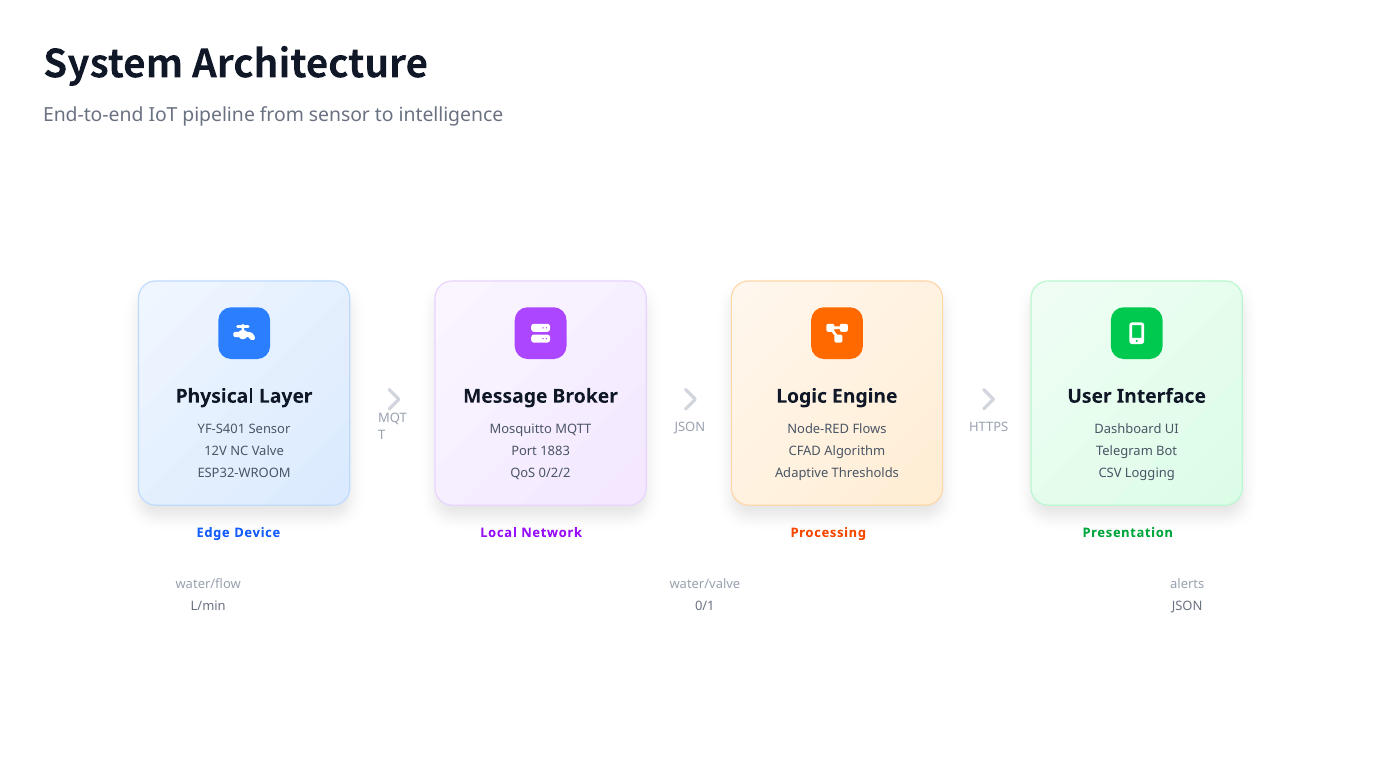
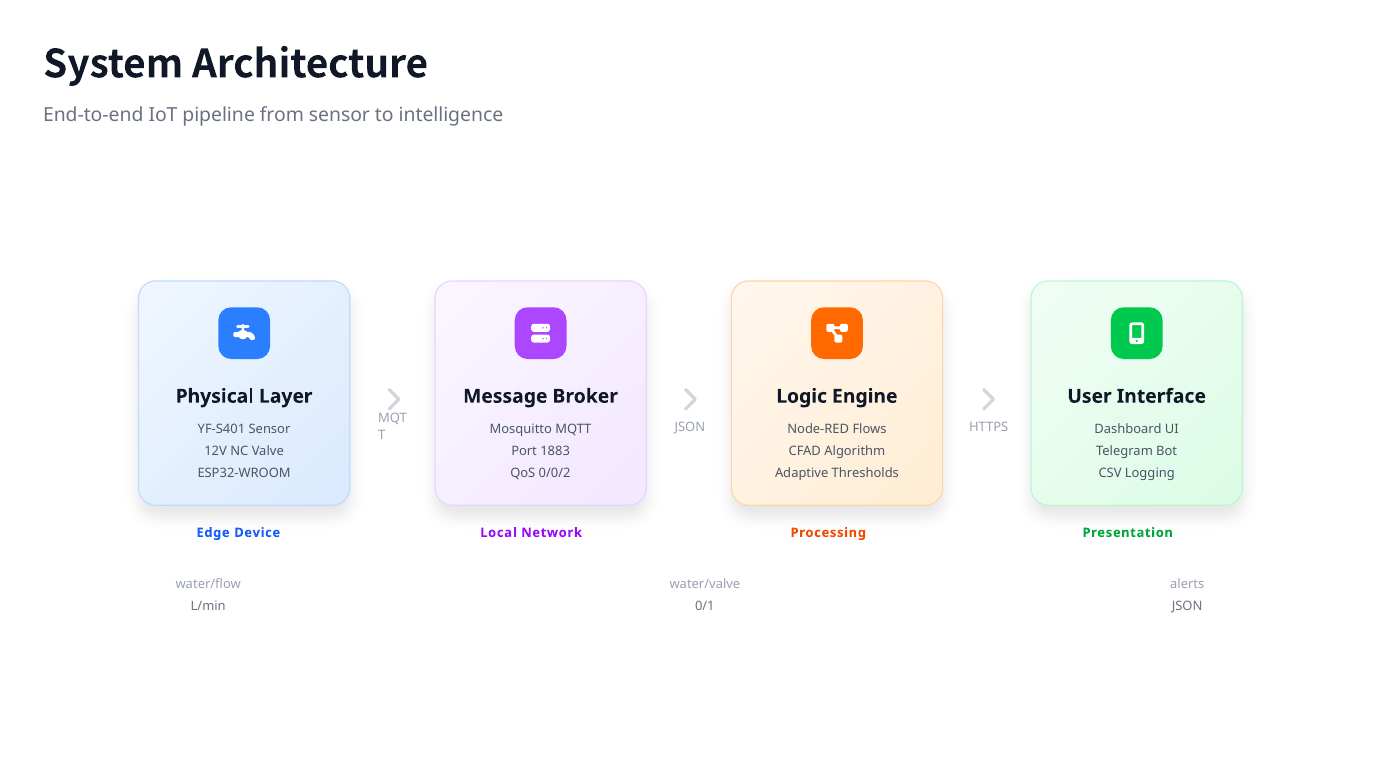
0/2/2: 0/2/2 -> 0/0/2 (555, 473)
